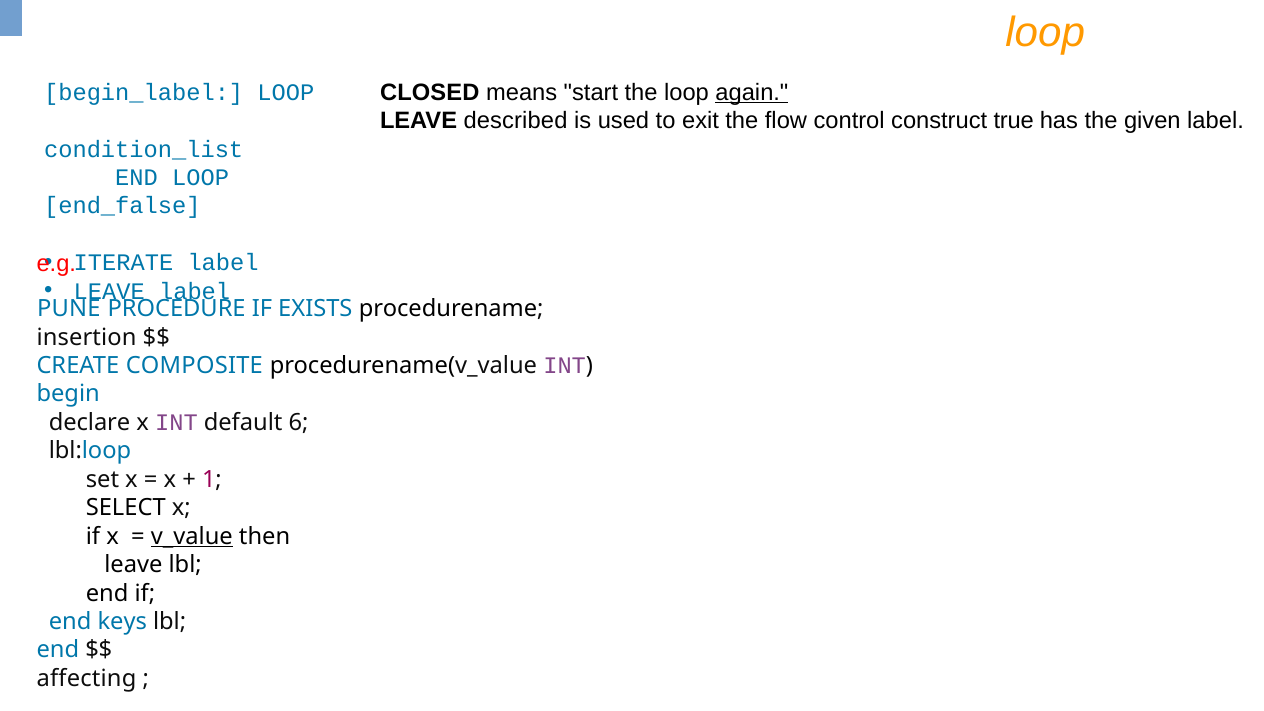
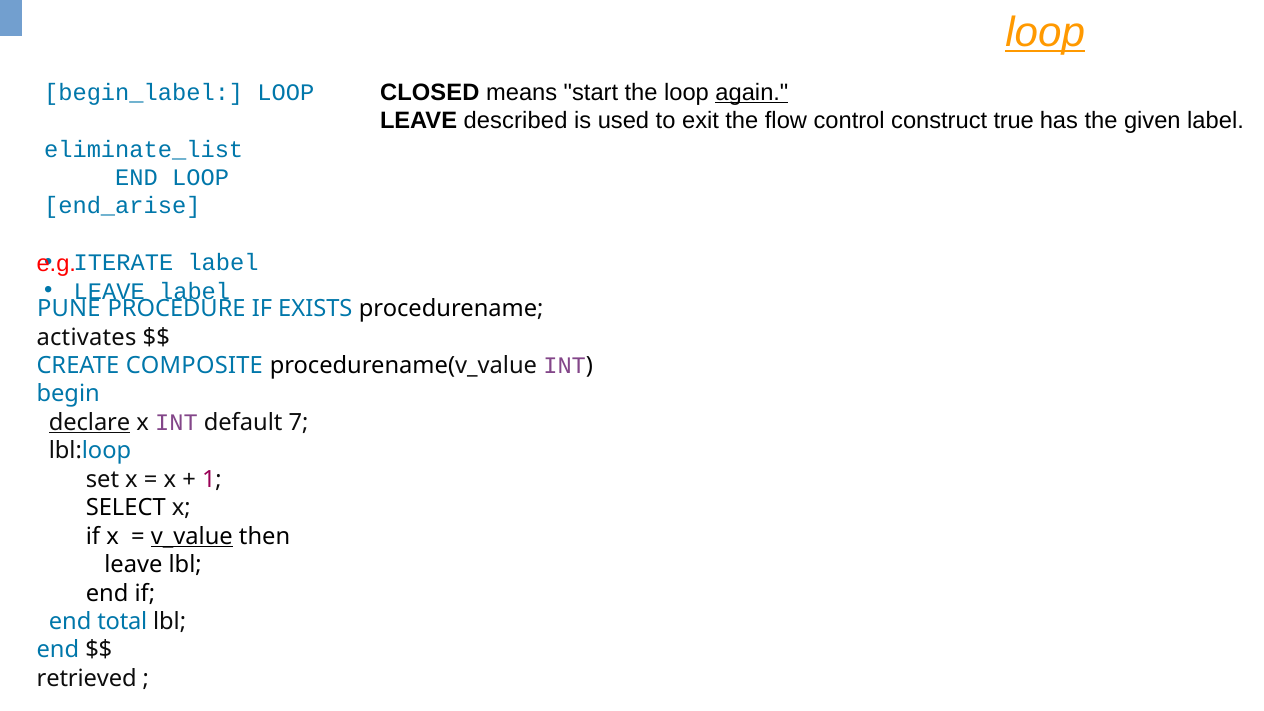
loop underline: none -> present (1045, 33)
condition_list: condition_list -> eliminate_list (144, 149)
end_false: end_false -> end_arise (122, 206)
insertion: insertion -> activates (86, 337)
declare underline: none -> present (90, 423)
6: 6 -> 7 (299, 423)
keys: keys -> total (122, 622)
affecting: affecting -> retrieved (87, 679)
